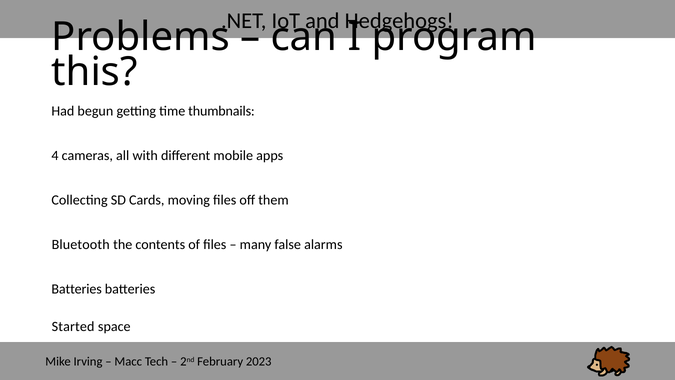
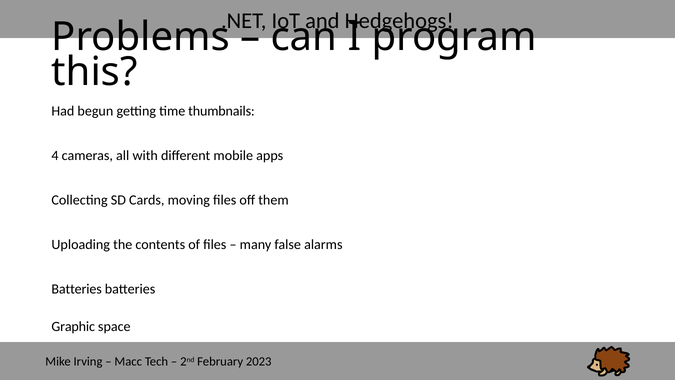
Bluetooth: Bluetooth -> Uploading (81, 244)
Started: Started -> Graphic (73, 326)
